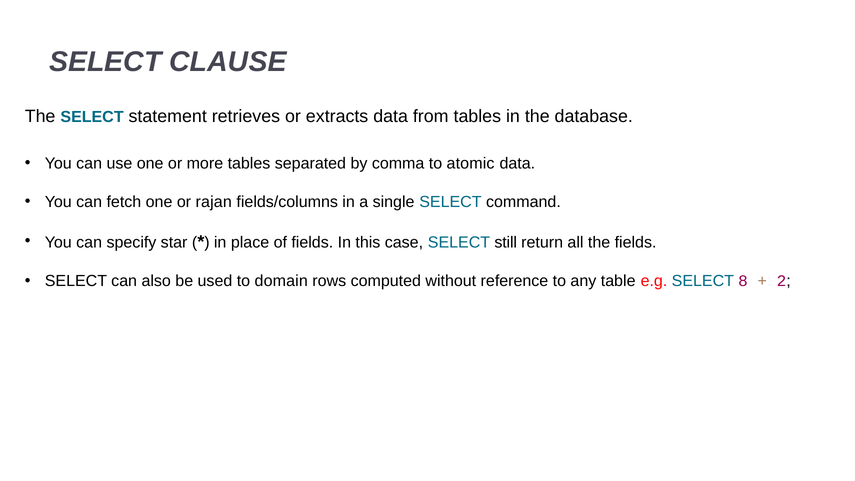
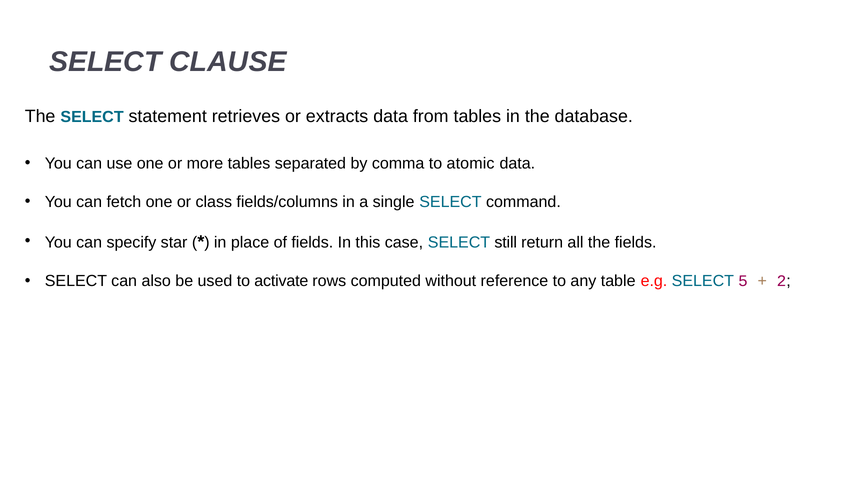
rajan: rajan -> class (214, 202)
domain: domain -> activate (281, 281)
8: 8 -> 5 (743, 281)
